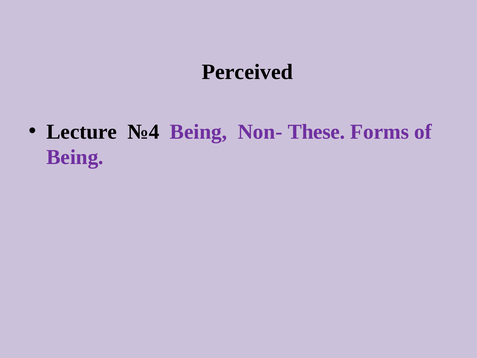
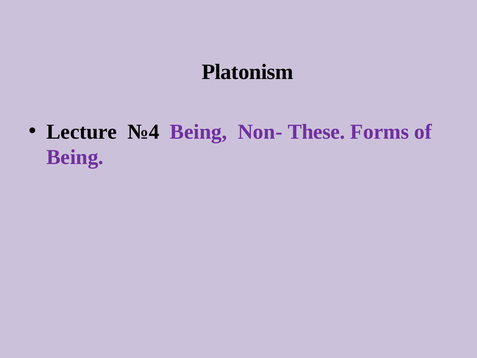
Perceived: Perceived -> Platonism (248, 72)
